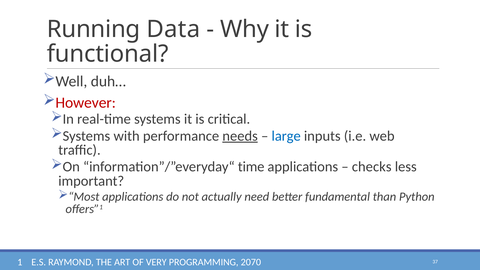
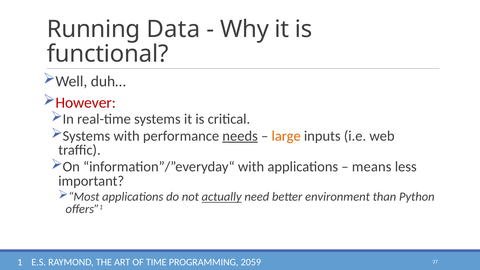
large colour: blue -> orange (286, 136)
information”/”everyday“ time: time -> with (251, 167)
checks: checks -> means (372, 167)
actually underline: none -> present (222, 197)
fundamental: fundamental -> environment (338, 197)
VERY: VERY -> TIME (156, 262)
2070: 2070 -> 2059 (251, 262)
